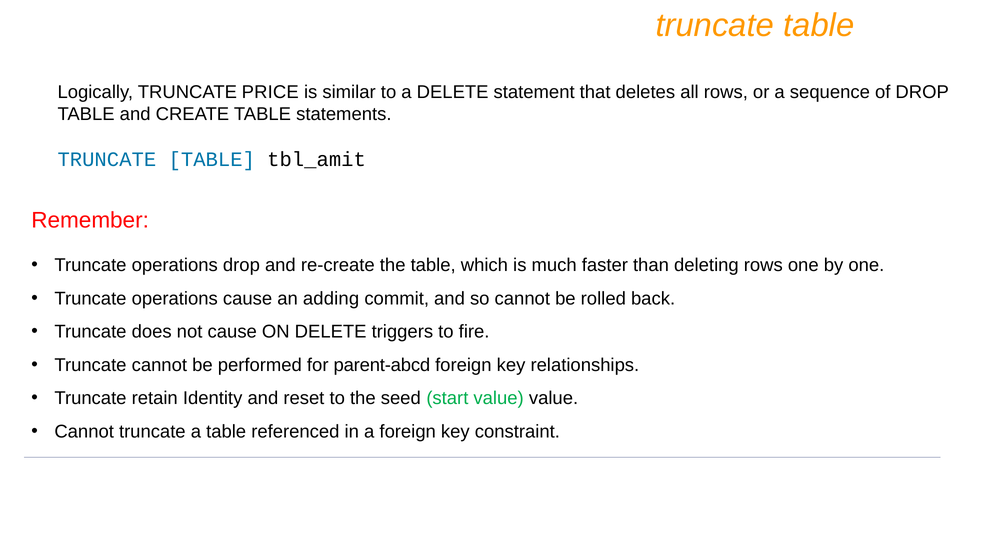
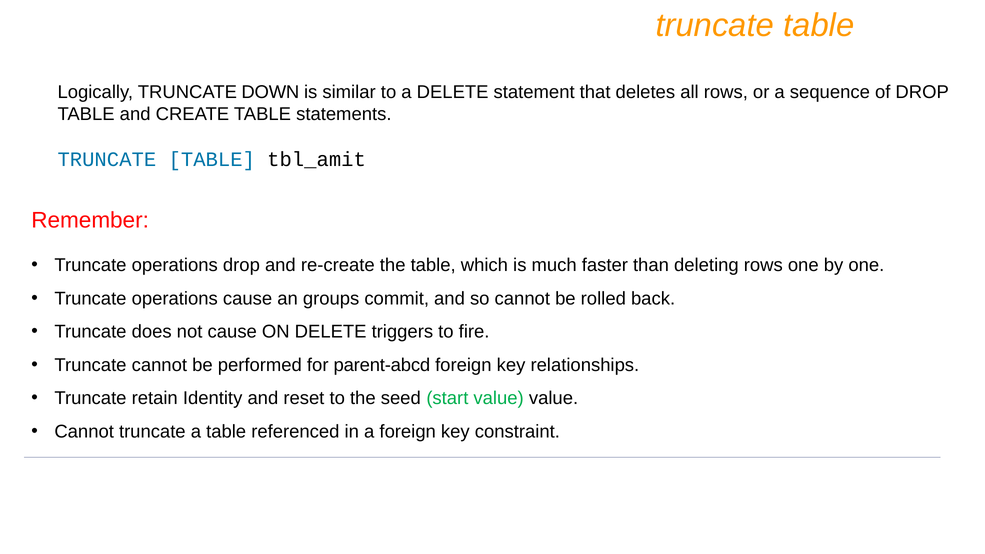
PRICE: PRICE -> DOWN (270, 92)
adding: adding -> groups (331, 299)
